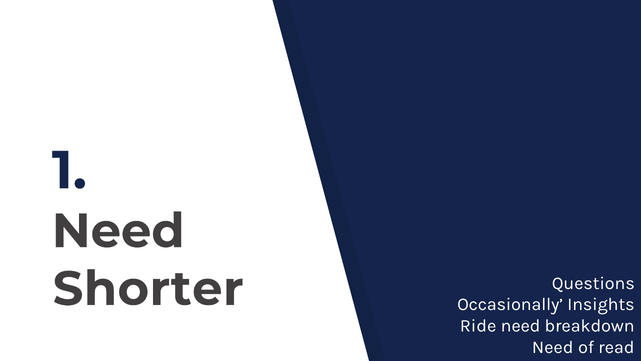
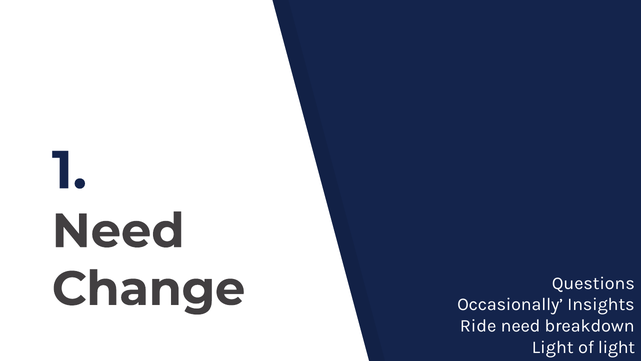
Shorter: Shorter -> Change (149, 289)
Need: Need -> Light (553, 347)
of read: read -> light (617, 347)
